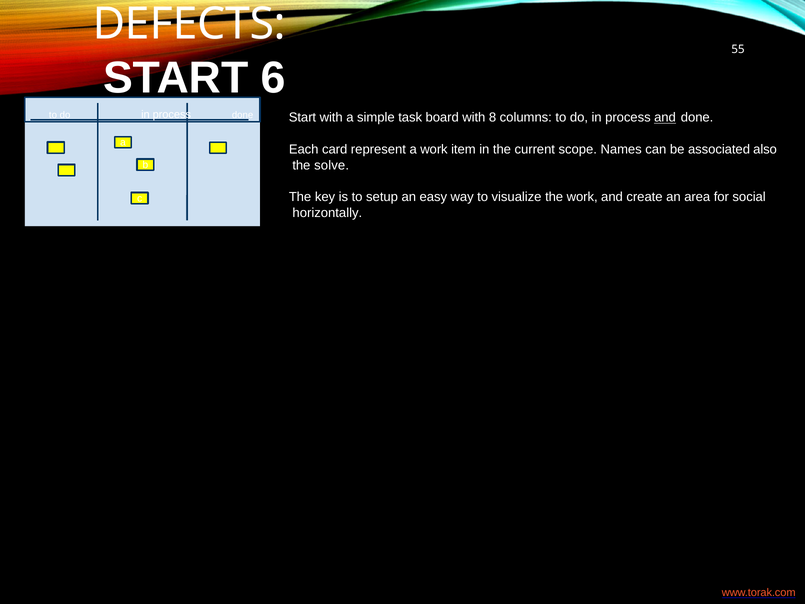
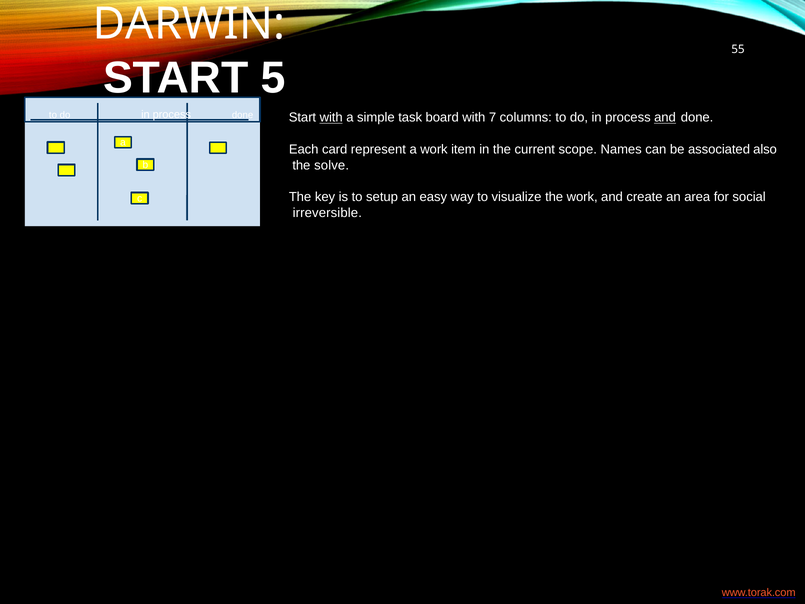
DEFECTS: DEFECTS -> DARWIN (189, 24)
6: 6 -> 5 (273, 78)
with underline: none -> present (331, 118)
8: 8 -> 7 (493, 118)
horizontally: horizontally -> irreversible (327, 213)
